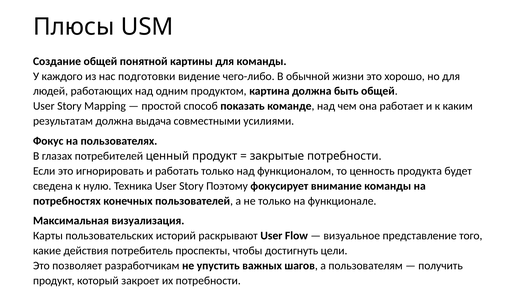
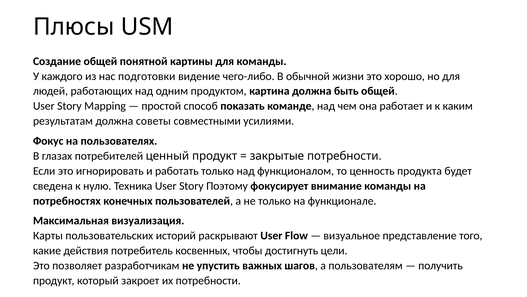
выдача: выдача -> советы (153, 121)
проспекты: проспекты -> косвенных (203, 250)
